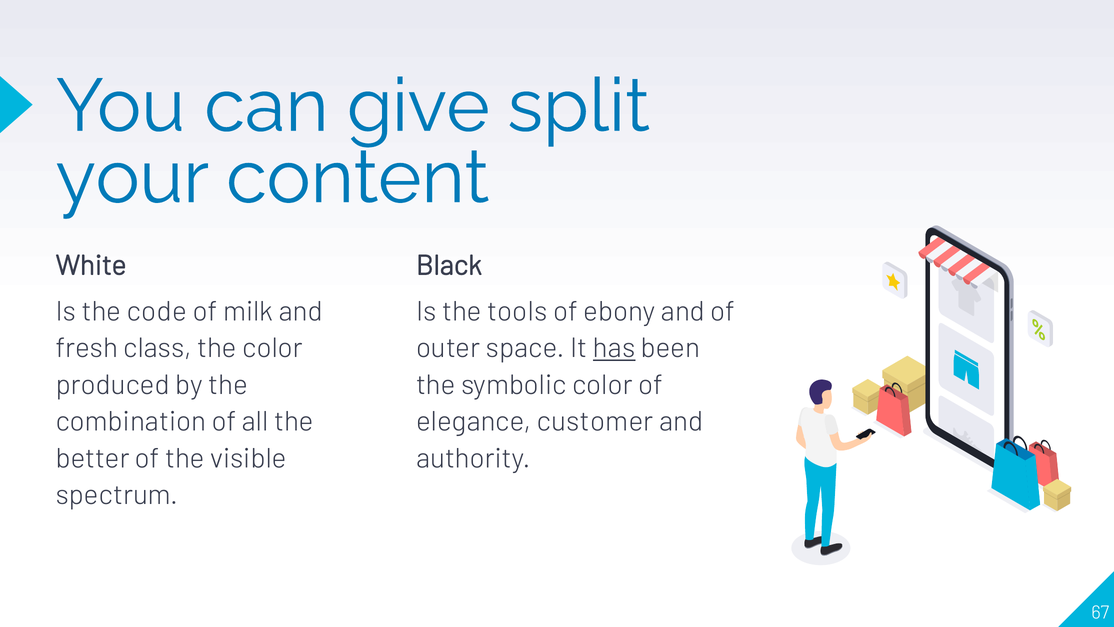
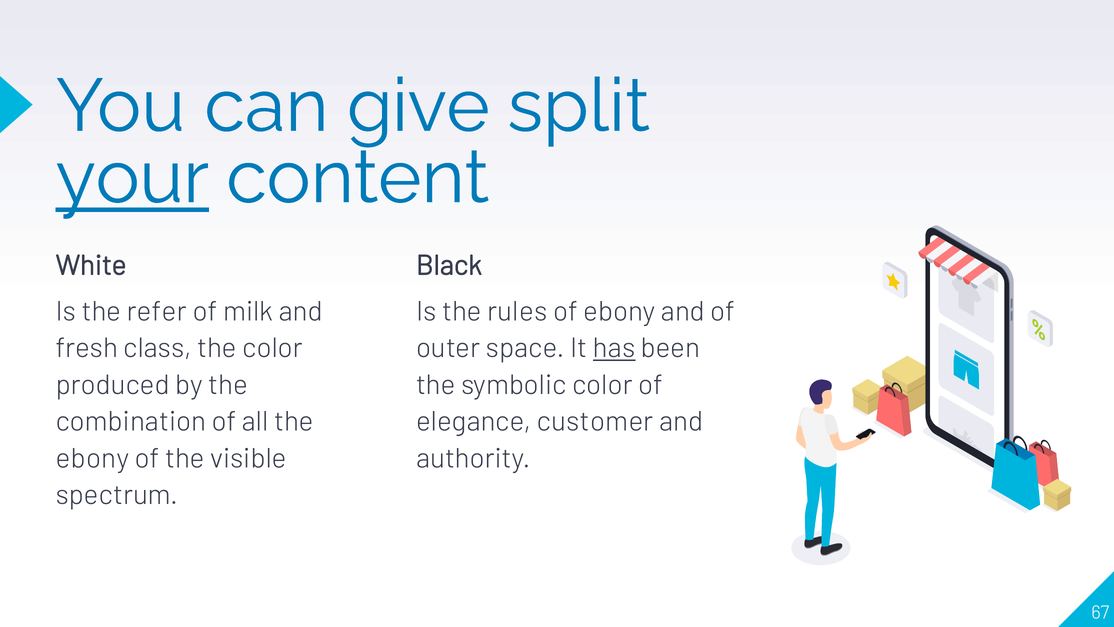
your underline: none -> present (132, 178)
code: code -> refer (157, 311)
tools: tools -> rules (517, 311)
better: better -> ebony (92, 458)
